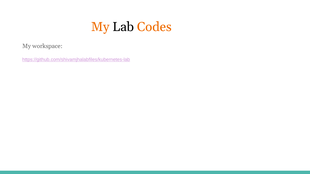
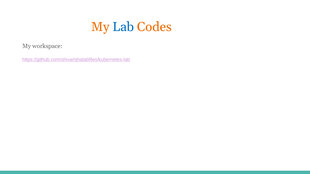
Lab colour: black -> blue (123, 27)
